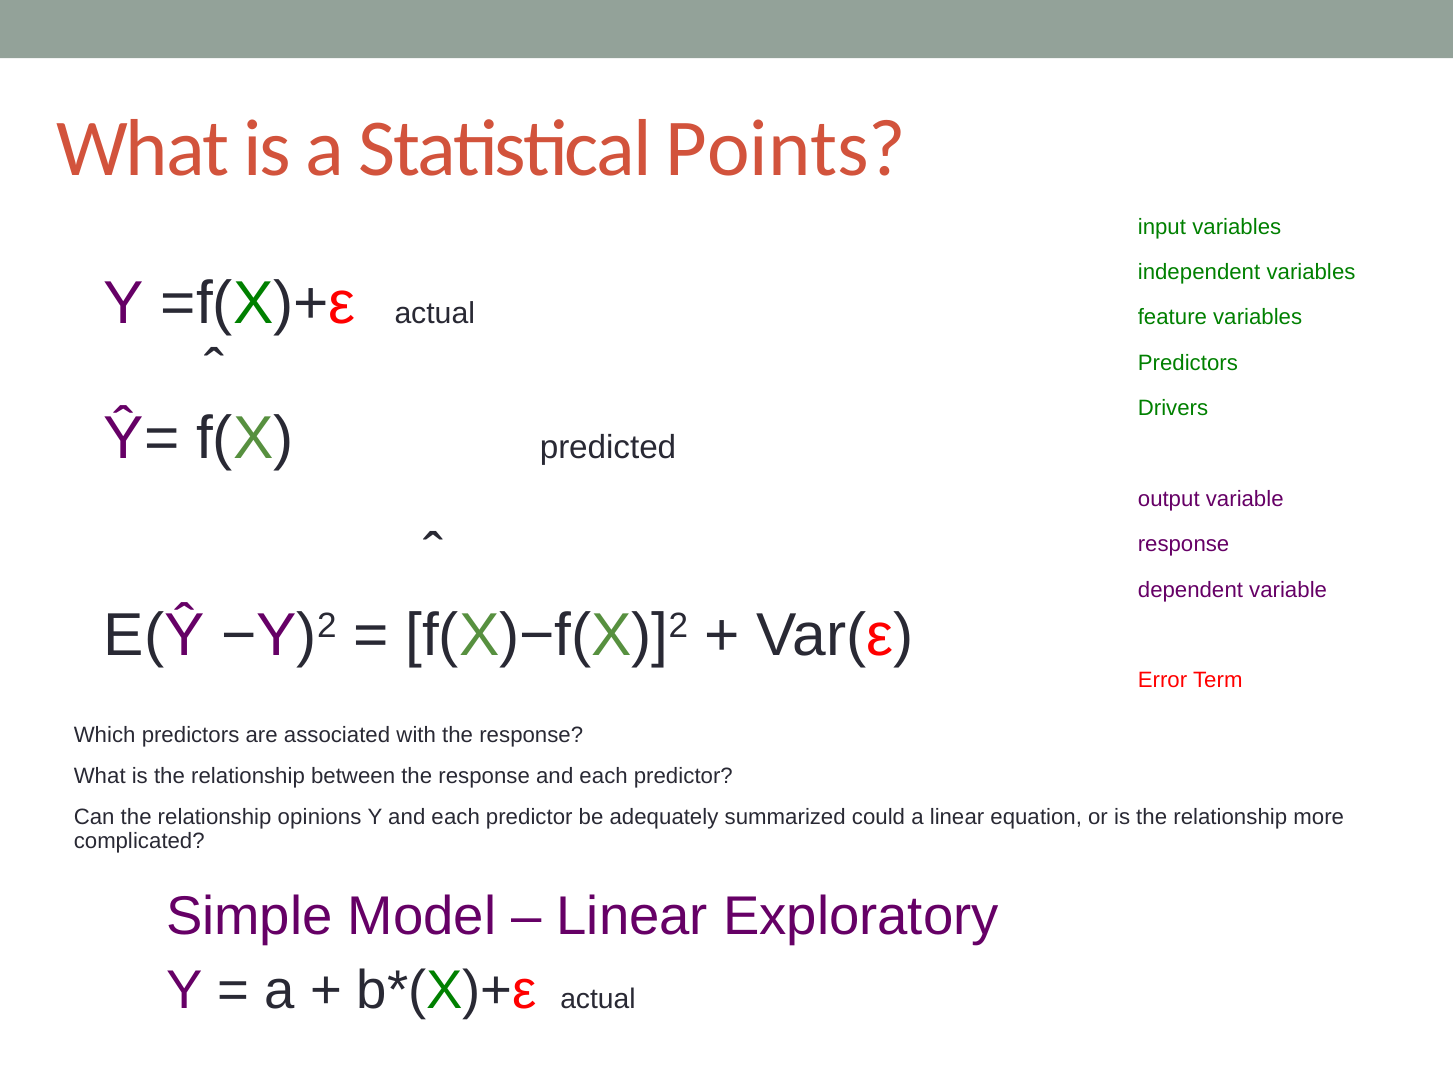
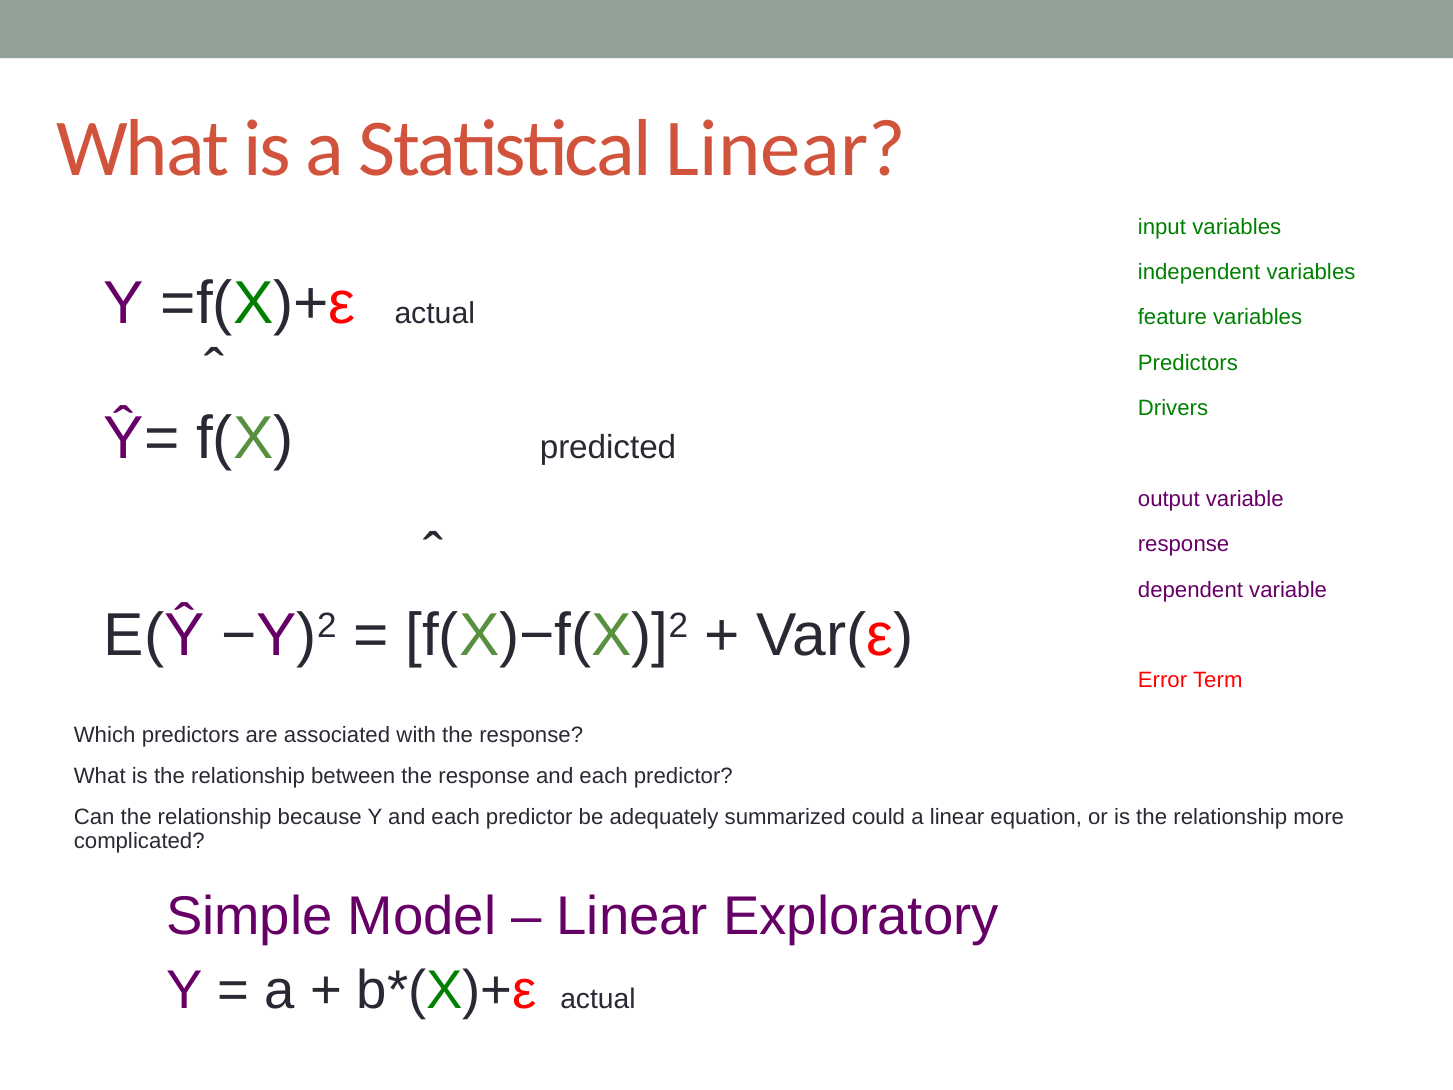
Statistical Points: Points -> Linear (786, 149)
opinions: opinions -> because (320, 817)
